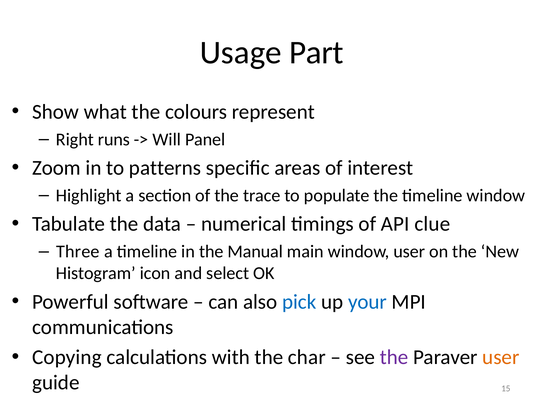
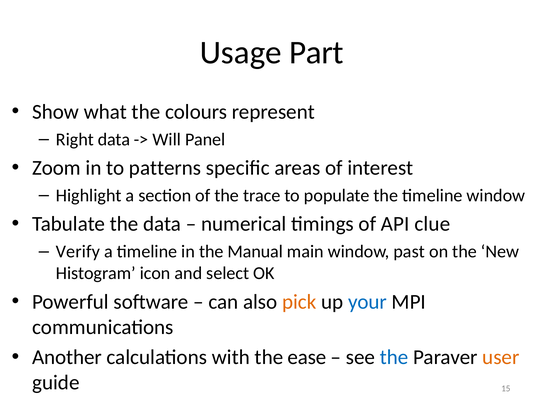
Right runs: runs -> data (114, 139)
Three: Three -> Verify (78, 252)
window user: user -> past (409, 252)
pick colour: blue -> orange (299, 302)
Copying: Copying -> Another (67, 358)
char: char -> ease (307, 358)
the colour: purple -> blue (394, 358)
